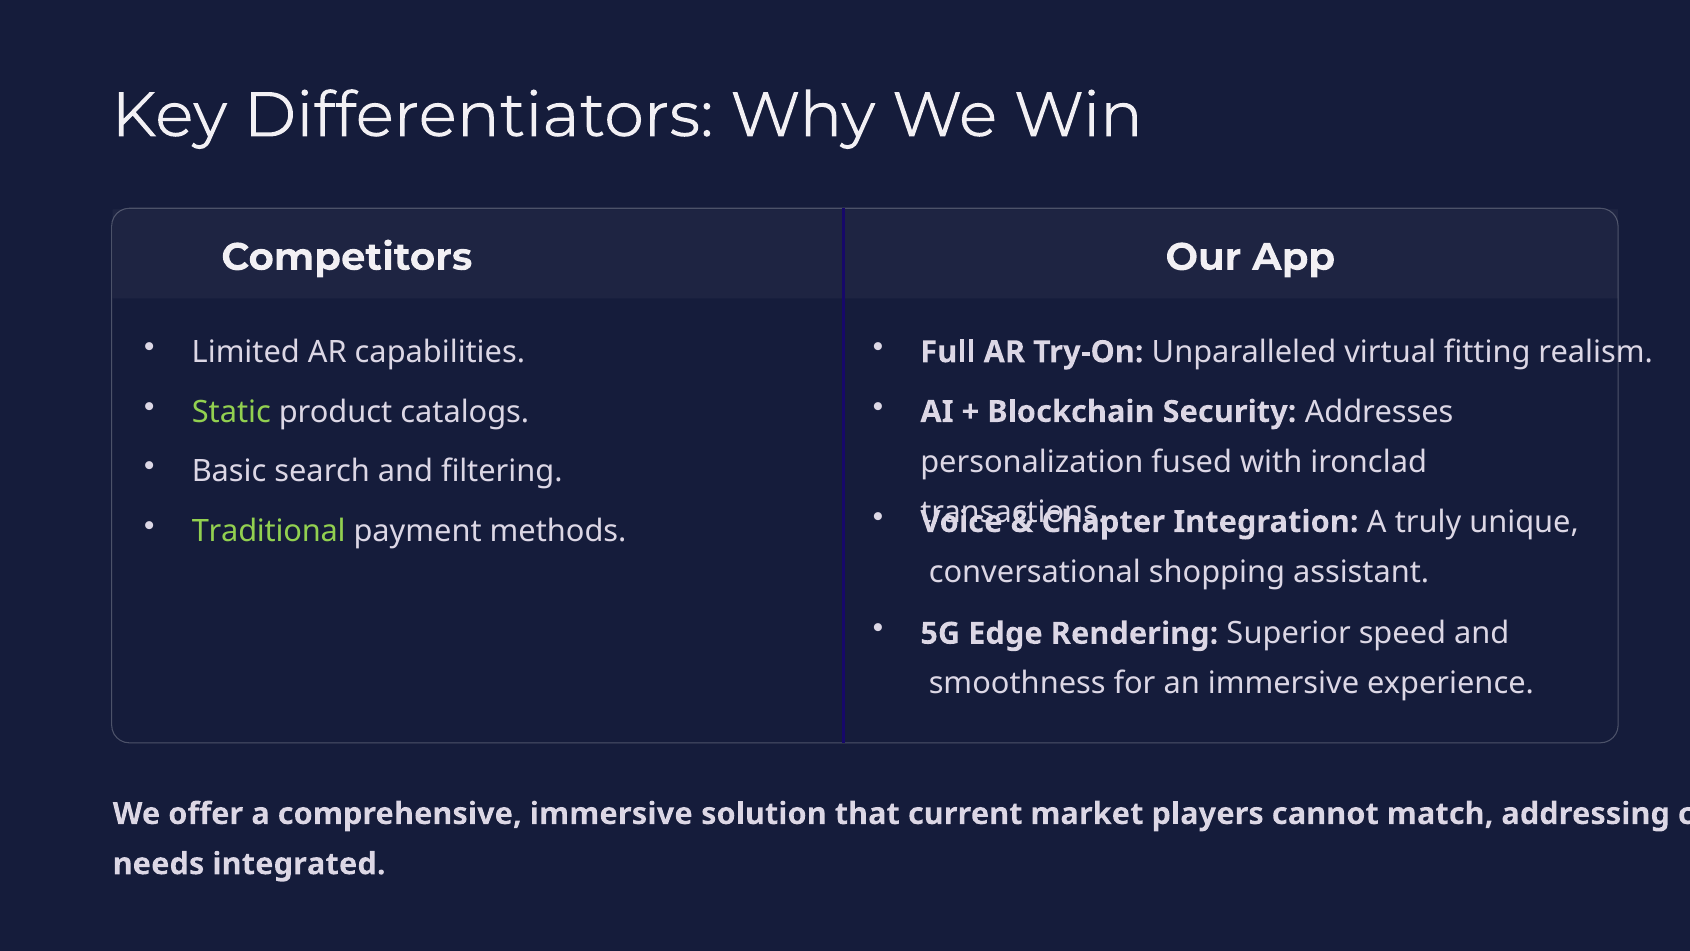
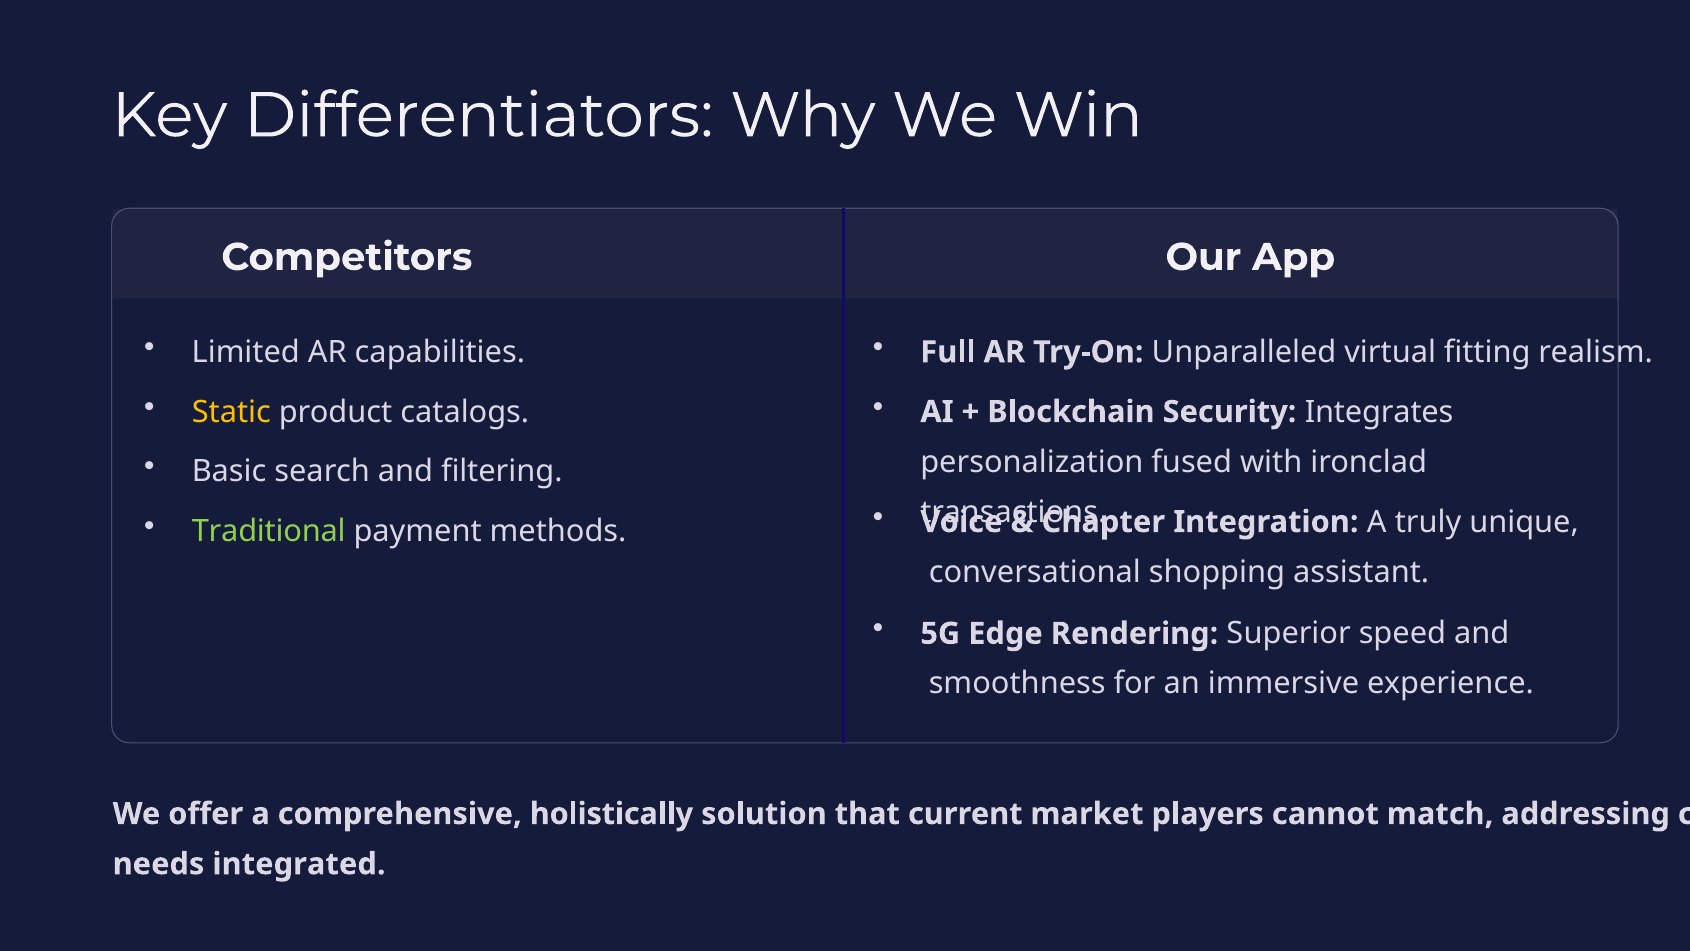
Static colour: light green -> yellow (231, 412)
Addresses: Addresses -> Integrates (1379, 412)
comprehensive immersive: immersive -> holistically (611, 814)
